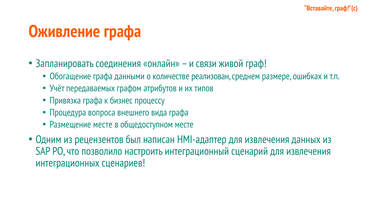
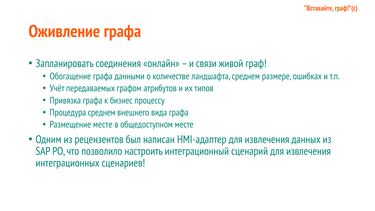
реализован: реализован -> ландшафта (211, 76)
Процедура вопроса: вопроса -> среднем (102, 113)
